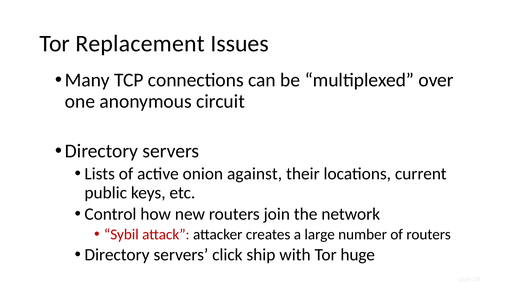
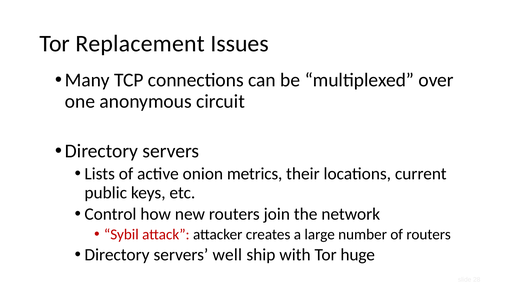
against: against -> metrics (255, 174)
click: click -> well (227, 254)
